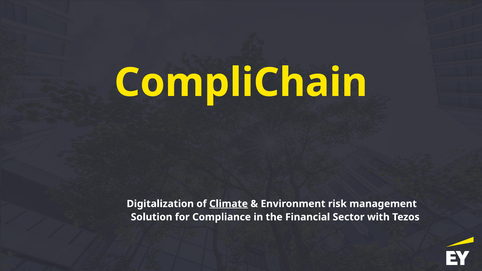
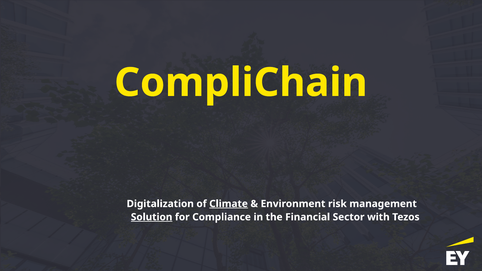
Solution underline: none -> present (152, 217)
